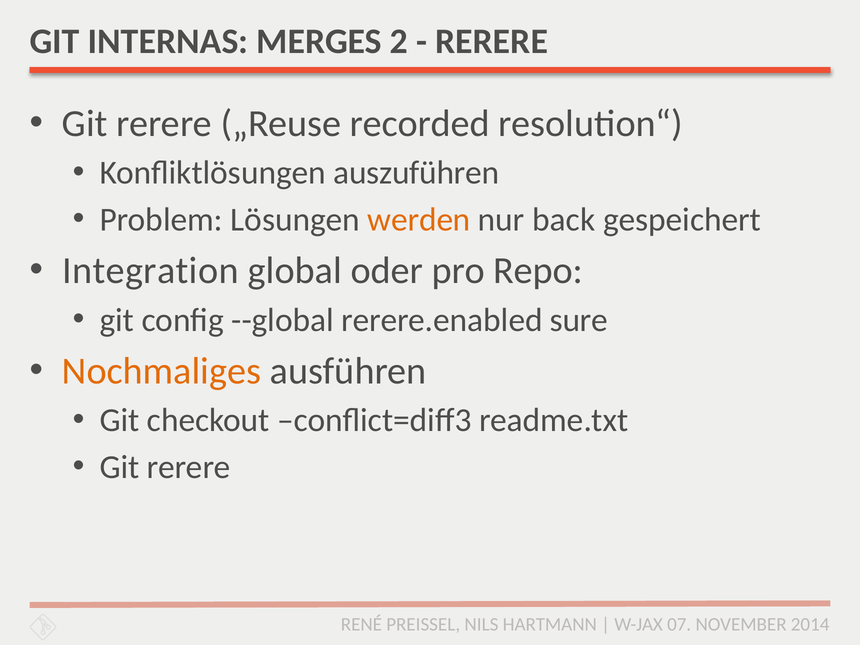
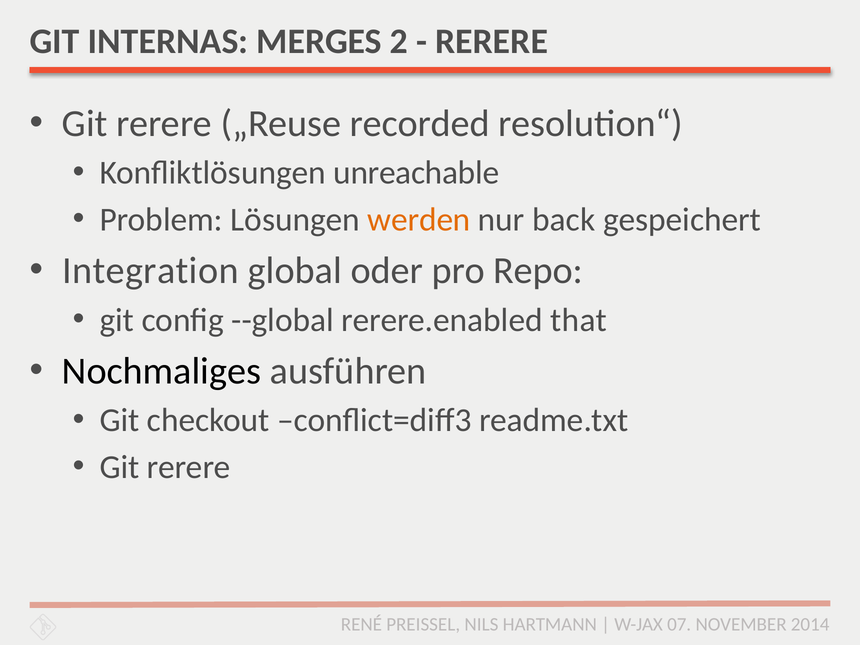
auszuführen: auszuführen -> unreachable (416, 173)
sure: sure -> that (579, 320)
Nochmaliges colour: orange -> black (162, 371)
